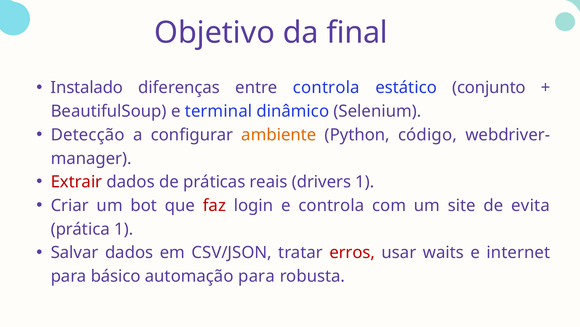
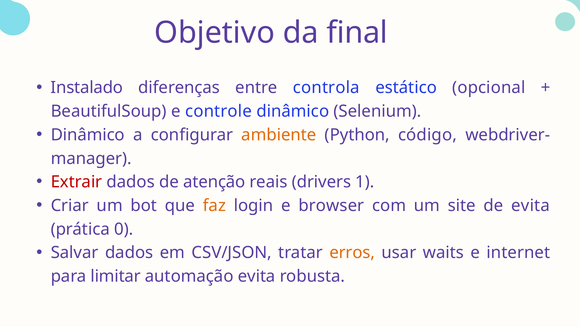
conjunto: conjunto -> opcional (489, 88)
terminal: terminal -> controle (218, 111)
Detecção: Detecção -> Dinâmico (88, 135)
práticas: práticas -> atenção (214, 182)
faz colour: red -> orange (214, 205)
e controla: controla -> browser (331, 205)
prática 1: 1 -> 0 (124, 229)
erros colour: red -> orange (352, 252)
básico: básico -> limitar (116, 276)
automação para: para -> evita (257, 276)
